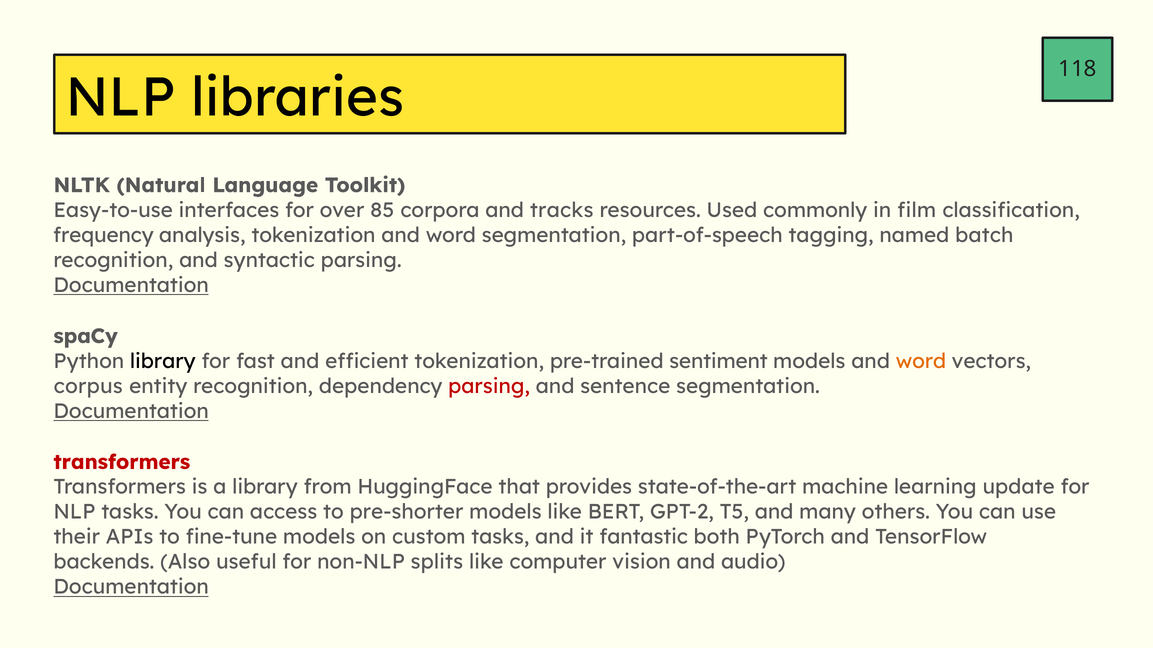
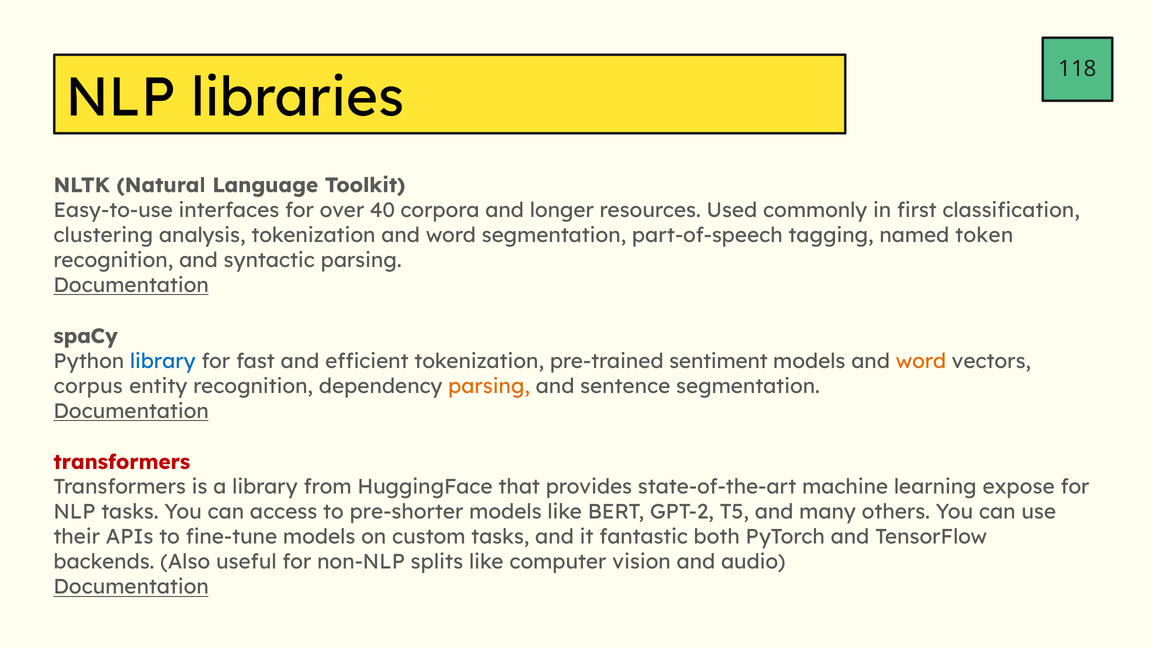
85: 85 -> 40 (382, 210)
tracks: tracks -> longer (562, 210)
film: film -> first (917, 210)
frequency: frequency -> clustering (103, 235)
batch: batch -> token (984, 235)
library colour: black -> blue (163, 361)
parsing colour: red -> orange (489, 387)
update: update -> expose (1019, 488)
